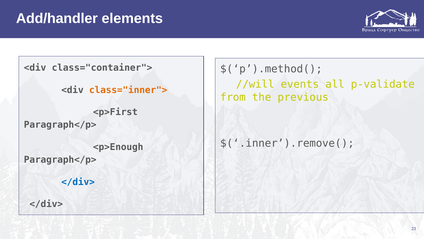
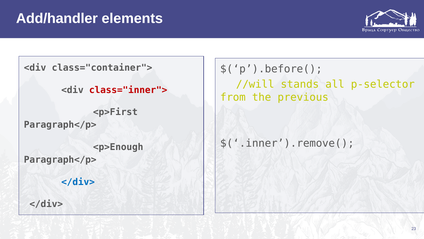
$(‘p’).method(: $(‘p’).method( -> $(‘p’).before( (271, 69)
events: events -> stands (300, 84)
p-validate: p-validate -> p-selector (383, 84)
class="inner"> colour: orange -> red (128, 90)
